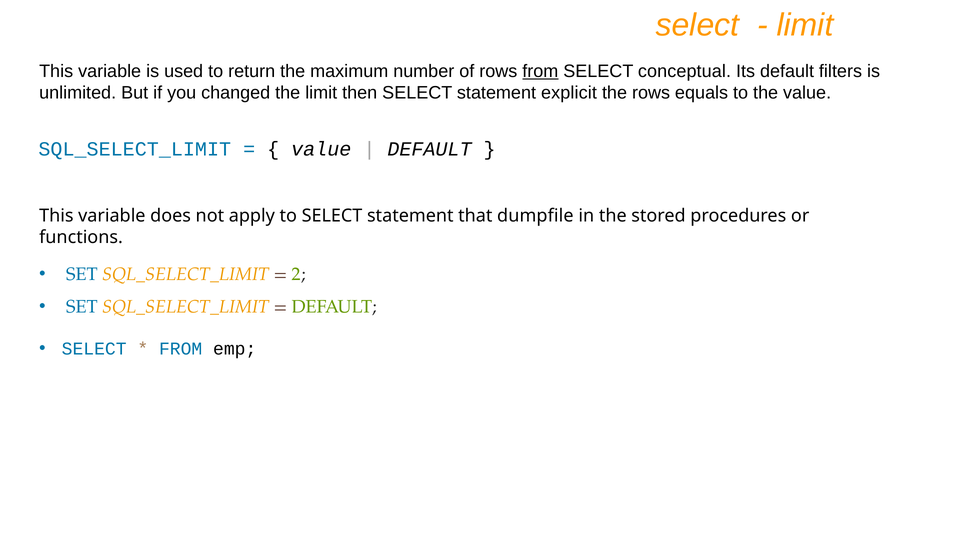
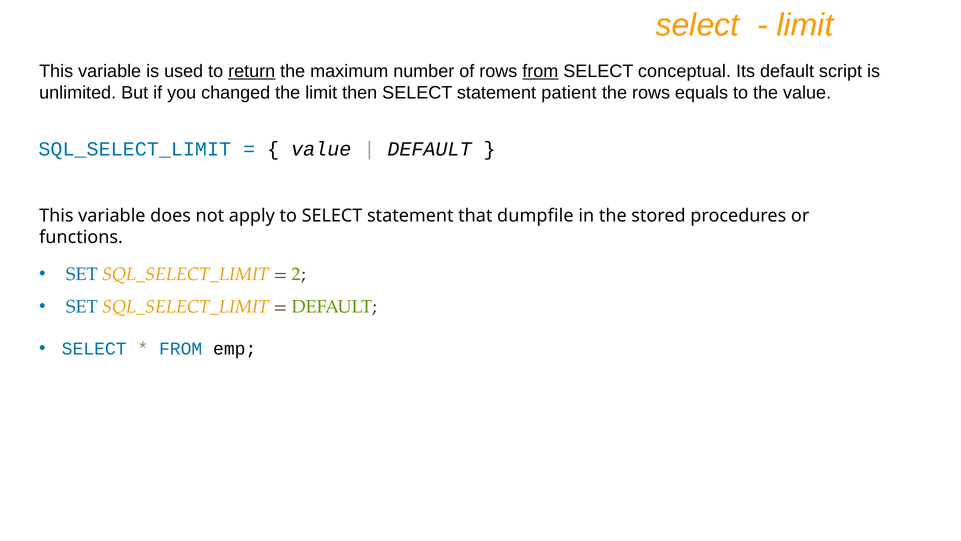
return underline: none -> present (252, 71)
filters: filters -> script (841, 71)
explicit: explicit -> patient (569, 93)
